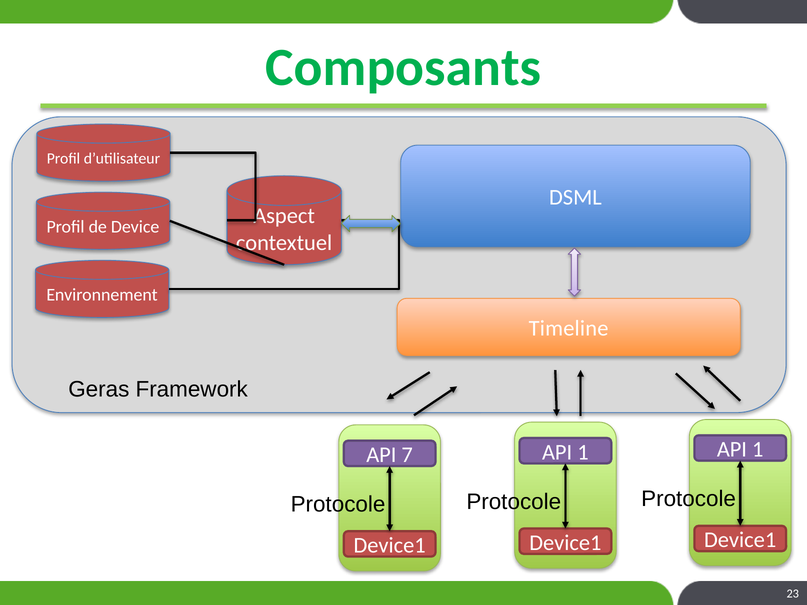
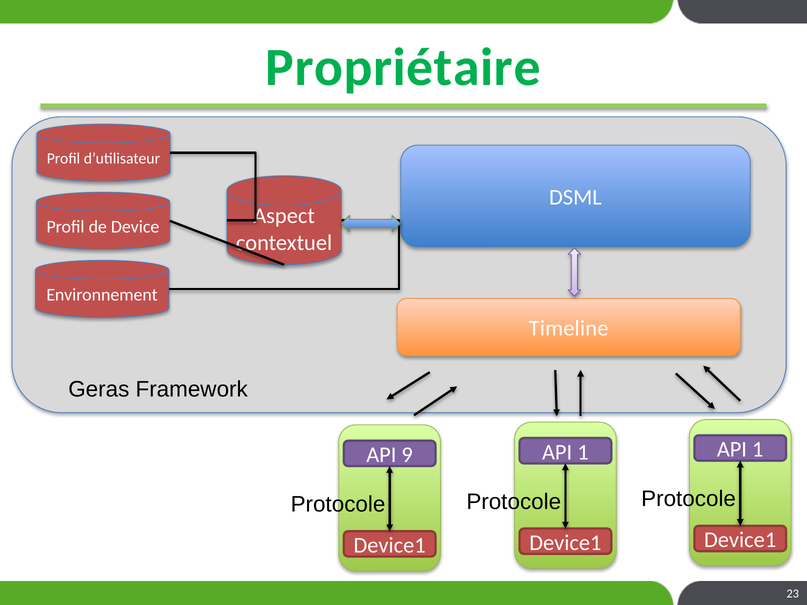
Composants: Composants -> Propriétaire (403, 67)
7: 7 -> 9 (407, 455)
